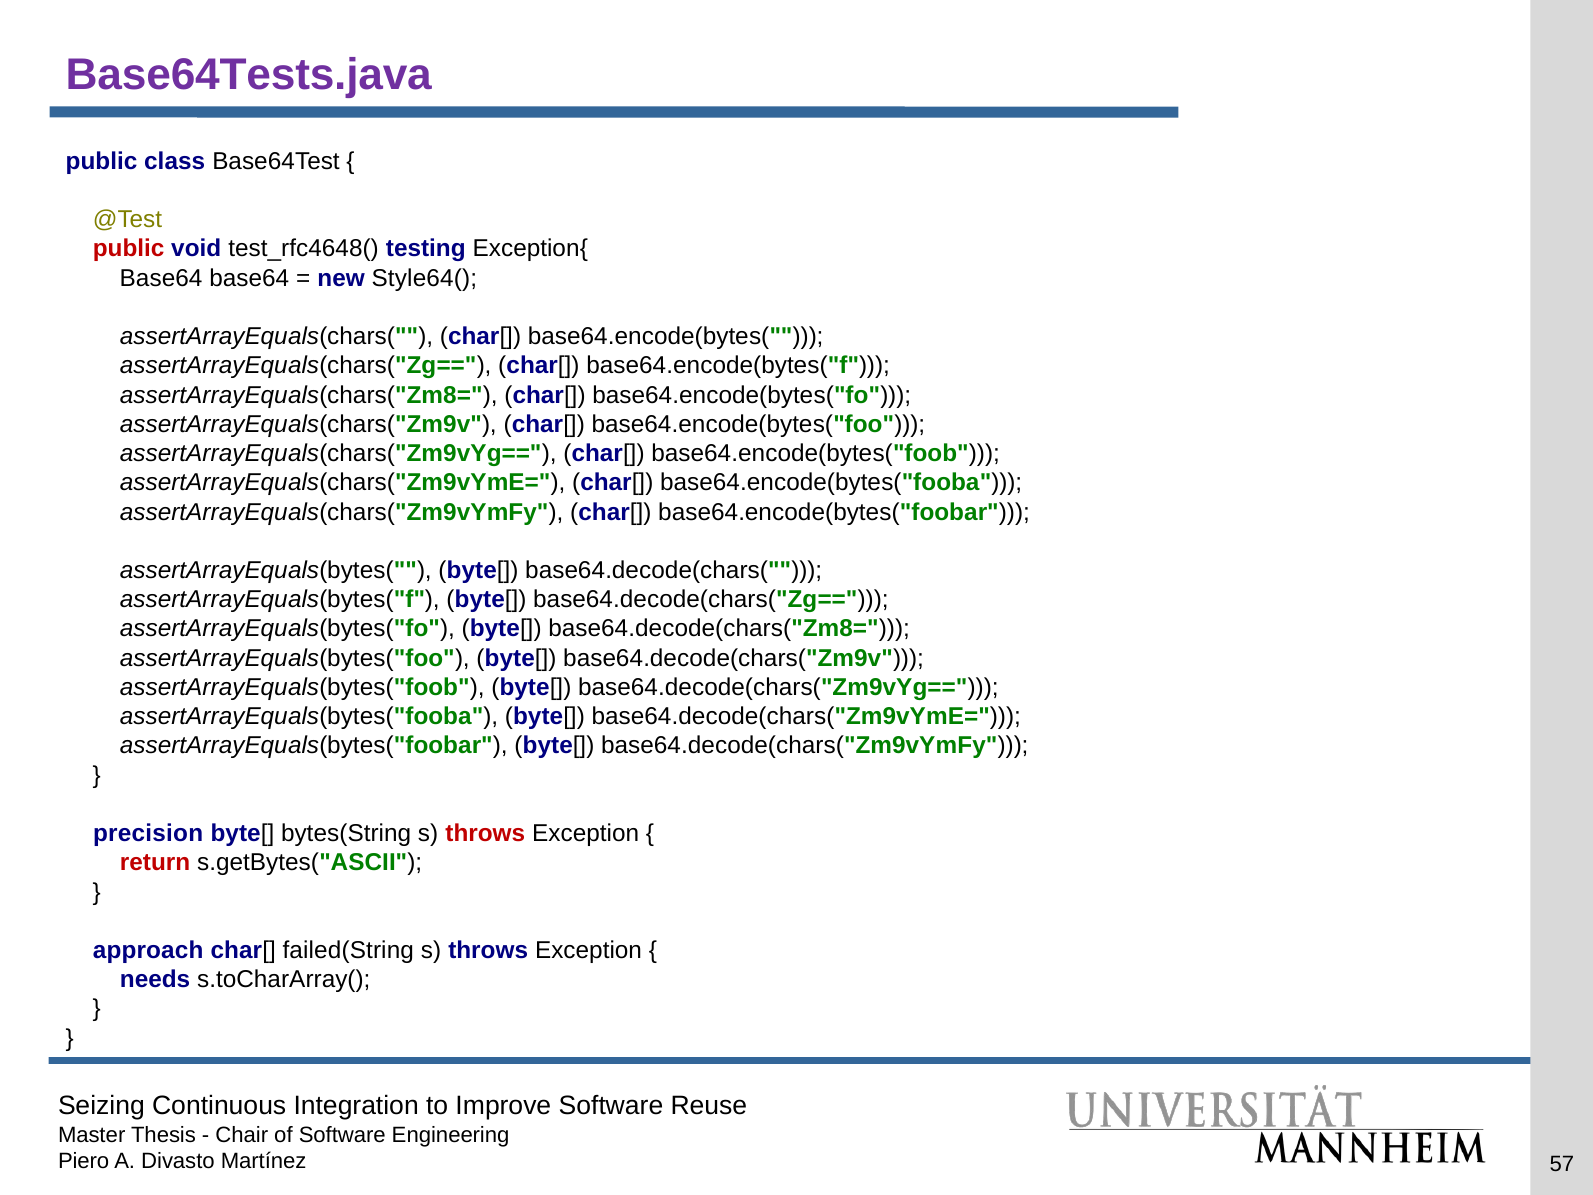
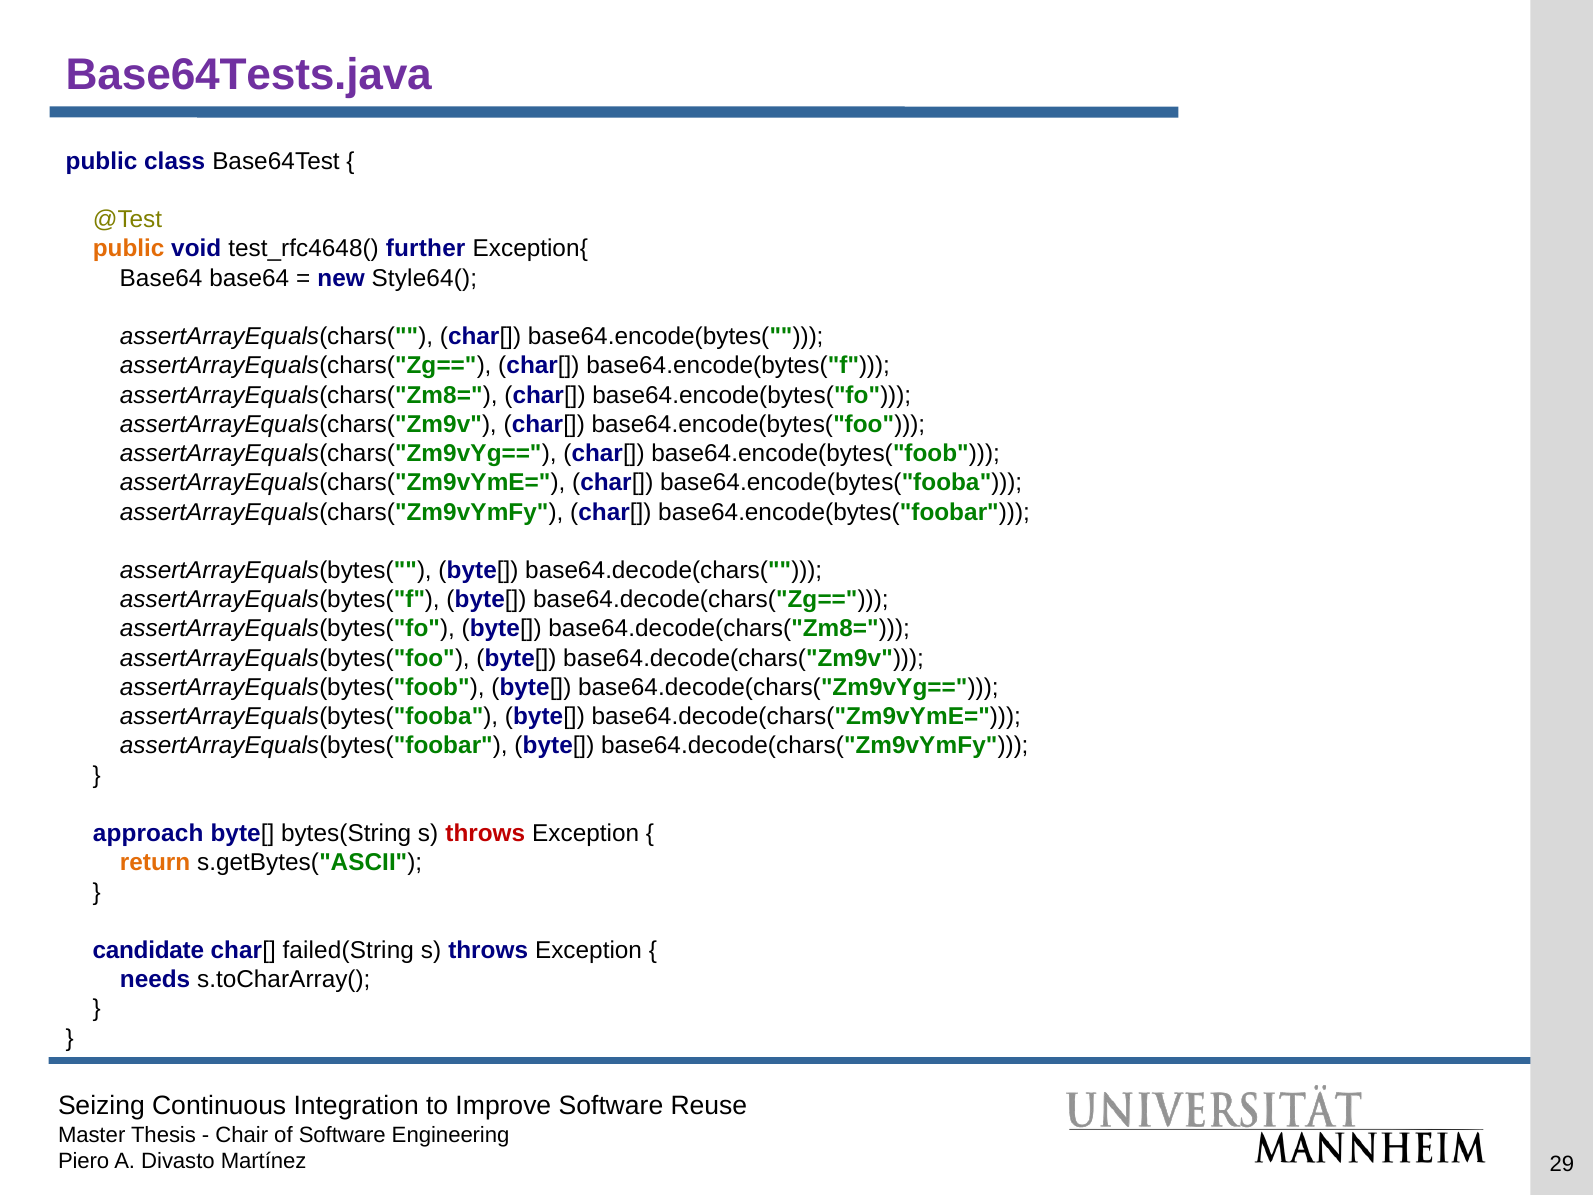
public colour: red -> orange (129, 249)
testing: testing -> further (426, 249)
precision: precision -> approach (148, 833)
return colour: red -> orange (155, 863)
approach: approach -> candidate (148, 950)
57: 57 -> 29 (1562, 1164)
